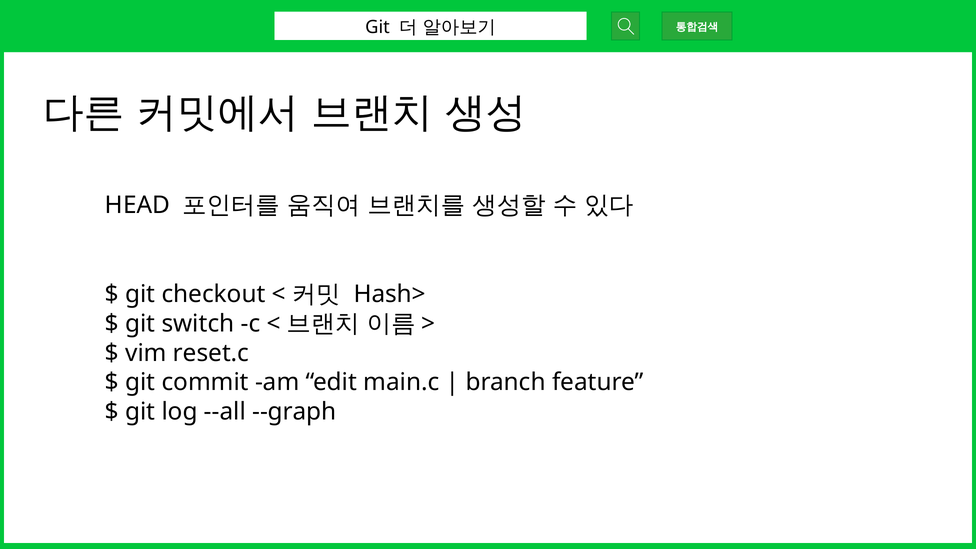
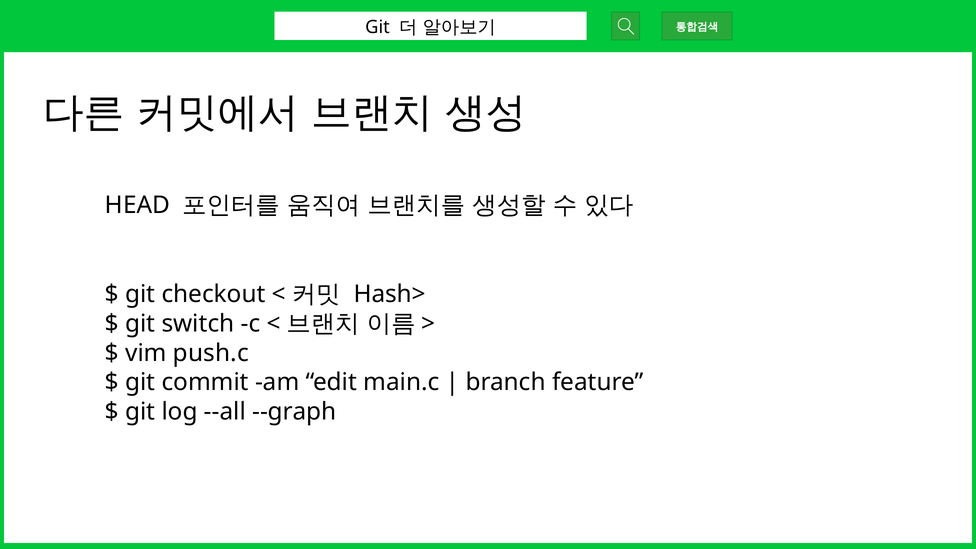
reset.c: reset.c -> push.c (211, 353)
